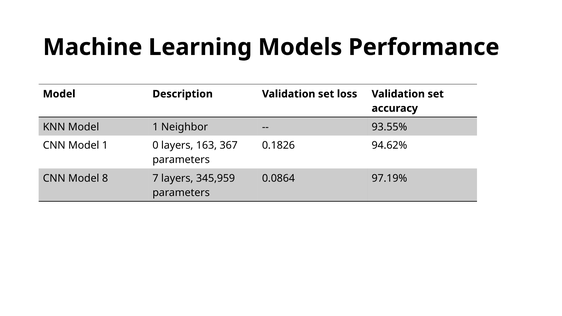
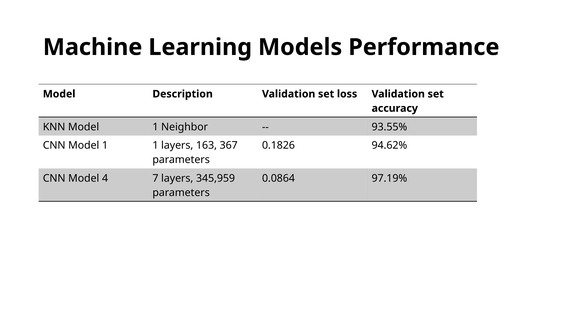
1 0: 0 -> 1 (155, 145)
8: 8 -> 4 (105, 178)
